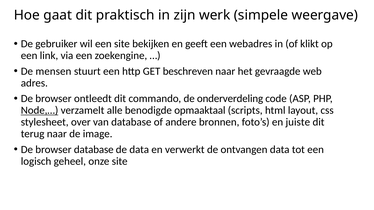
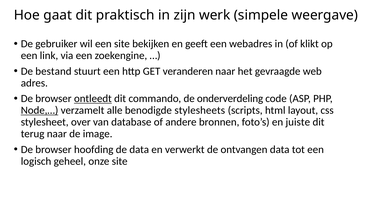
mensen: mensen -> bestand (53, 71)
beschreven: beschreven -> veranderen (188, 71)
ontleedt underline: none -> present (93, 99)
opmaaktaal: opmaaktaal -> stylesheets (200, 111)
browser database: database -> hoofding (94, 150)
